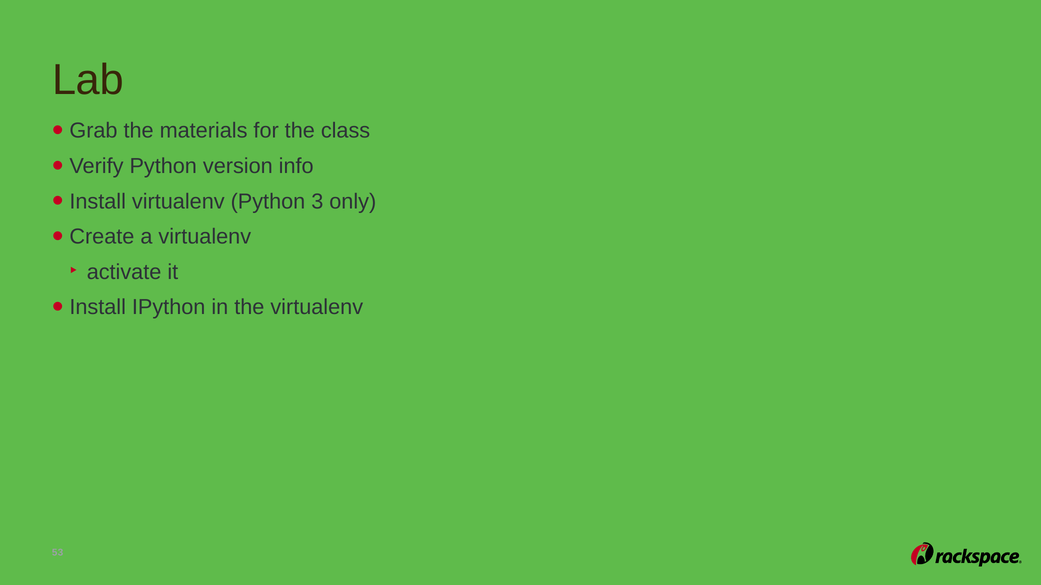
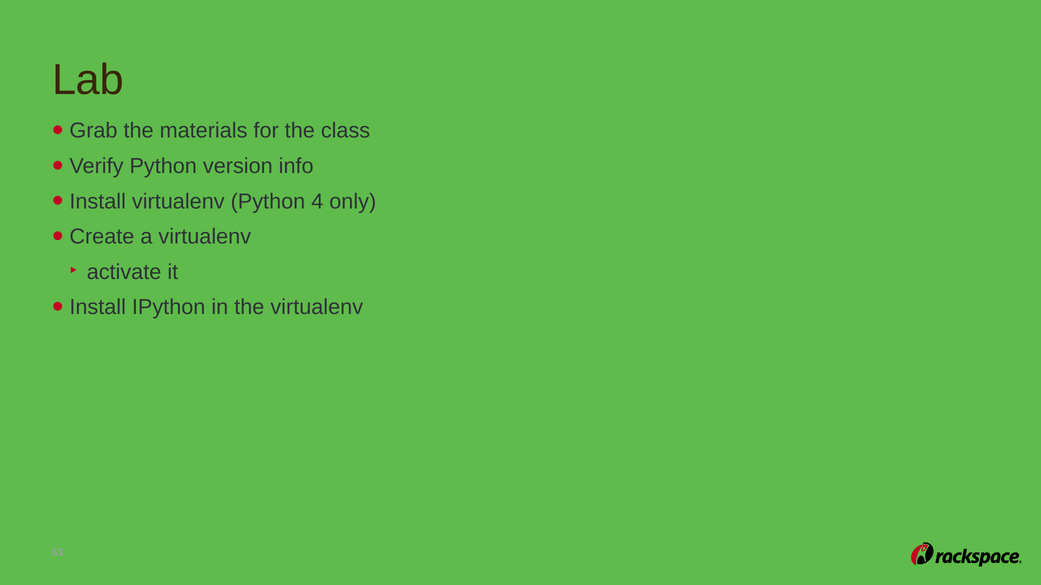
3: 3 -> 4 (317, 202)
